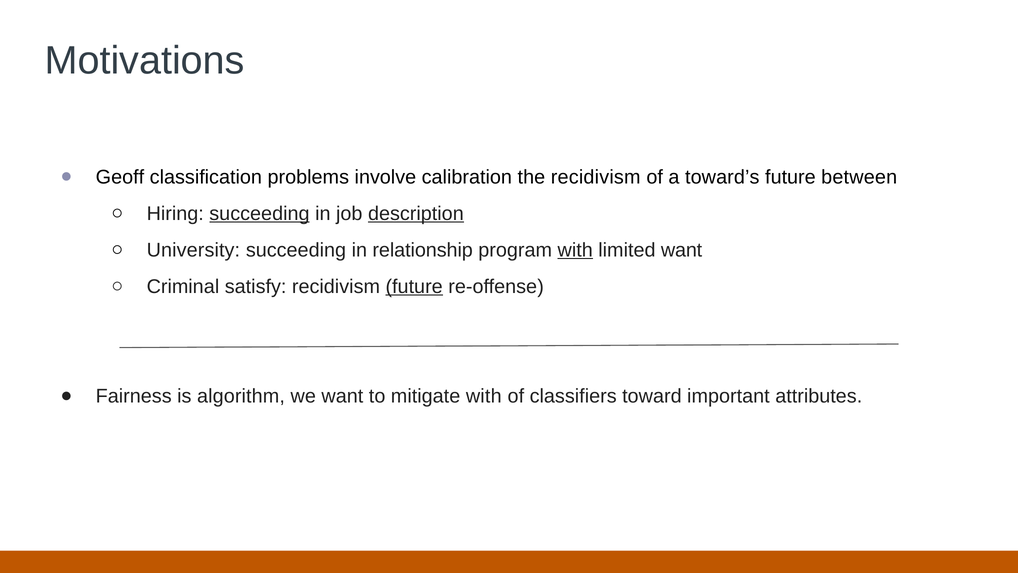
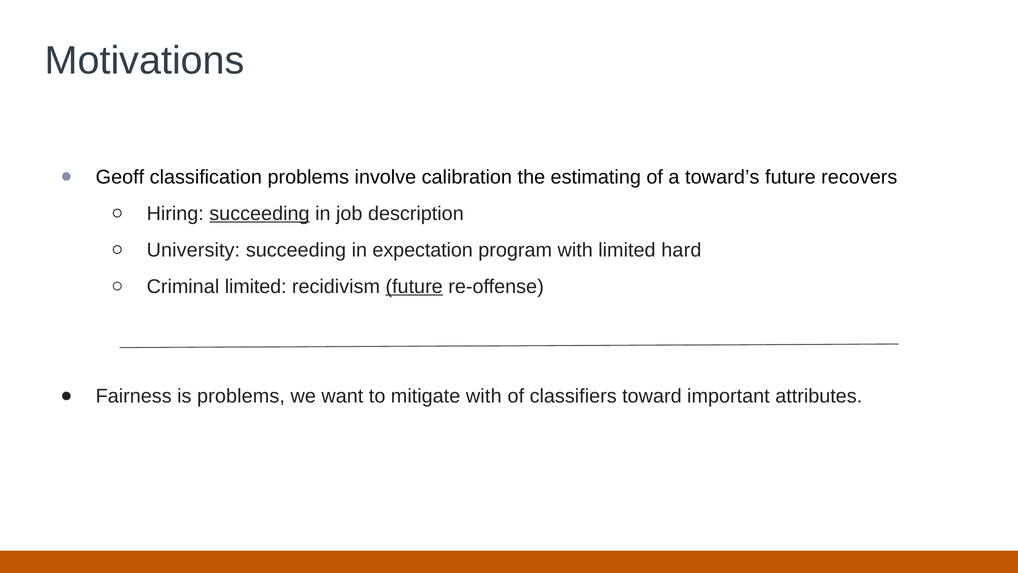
the recidivism: recidivism -> estimating (596, 177)
between: between -> recovers (859, 177)
description underline: present -> none (416, 213)
relationship: relationship -> expectation (423, 250)
with underline: present -> none (575, 250)
limited want: want -> hard (681, 250)
Criminal satisfy: satisfy -> limited (256, 286)
is algorithm: algorithm -> problems (241, 396)
